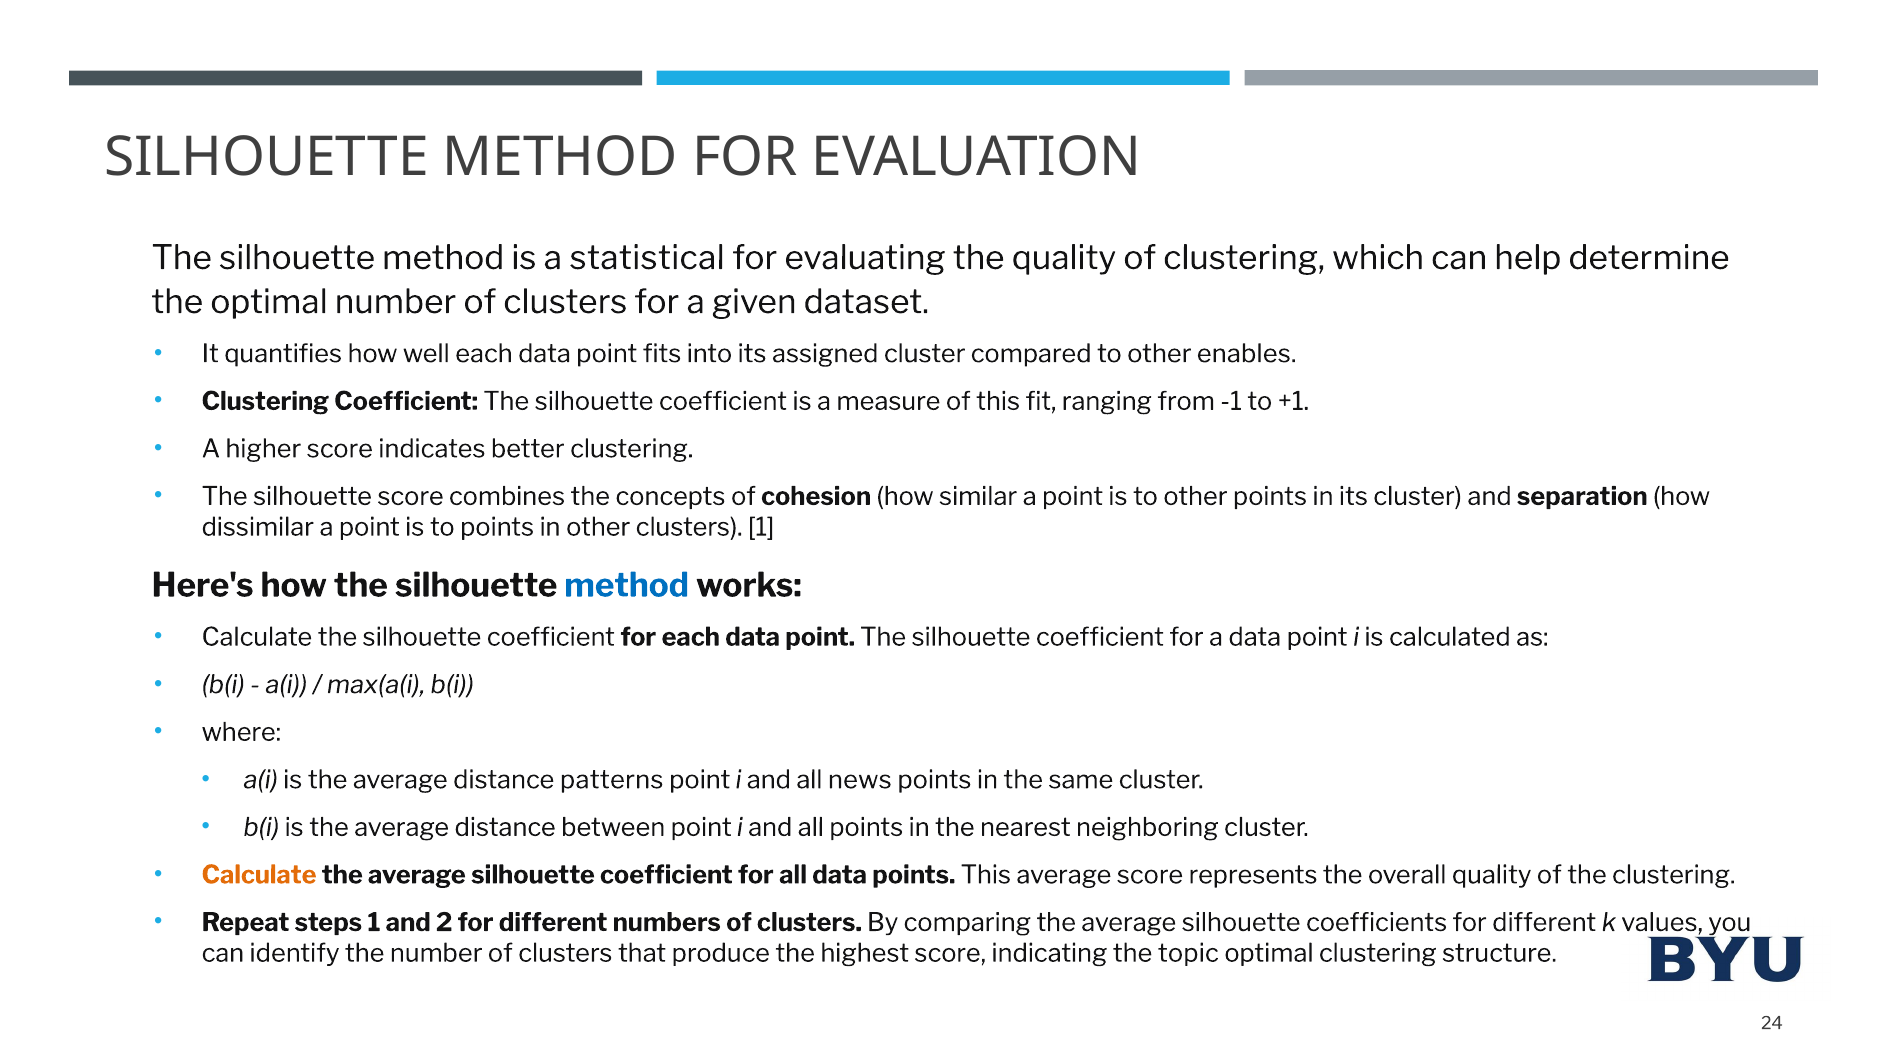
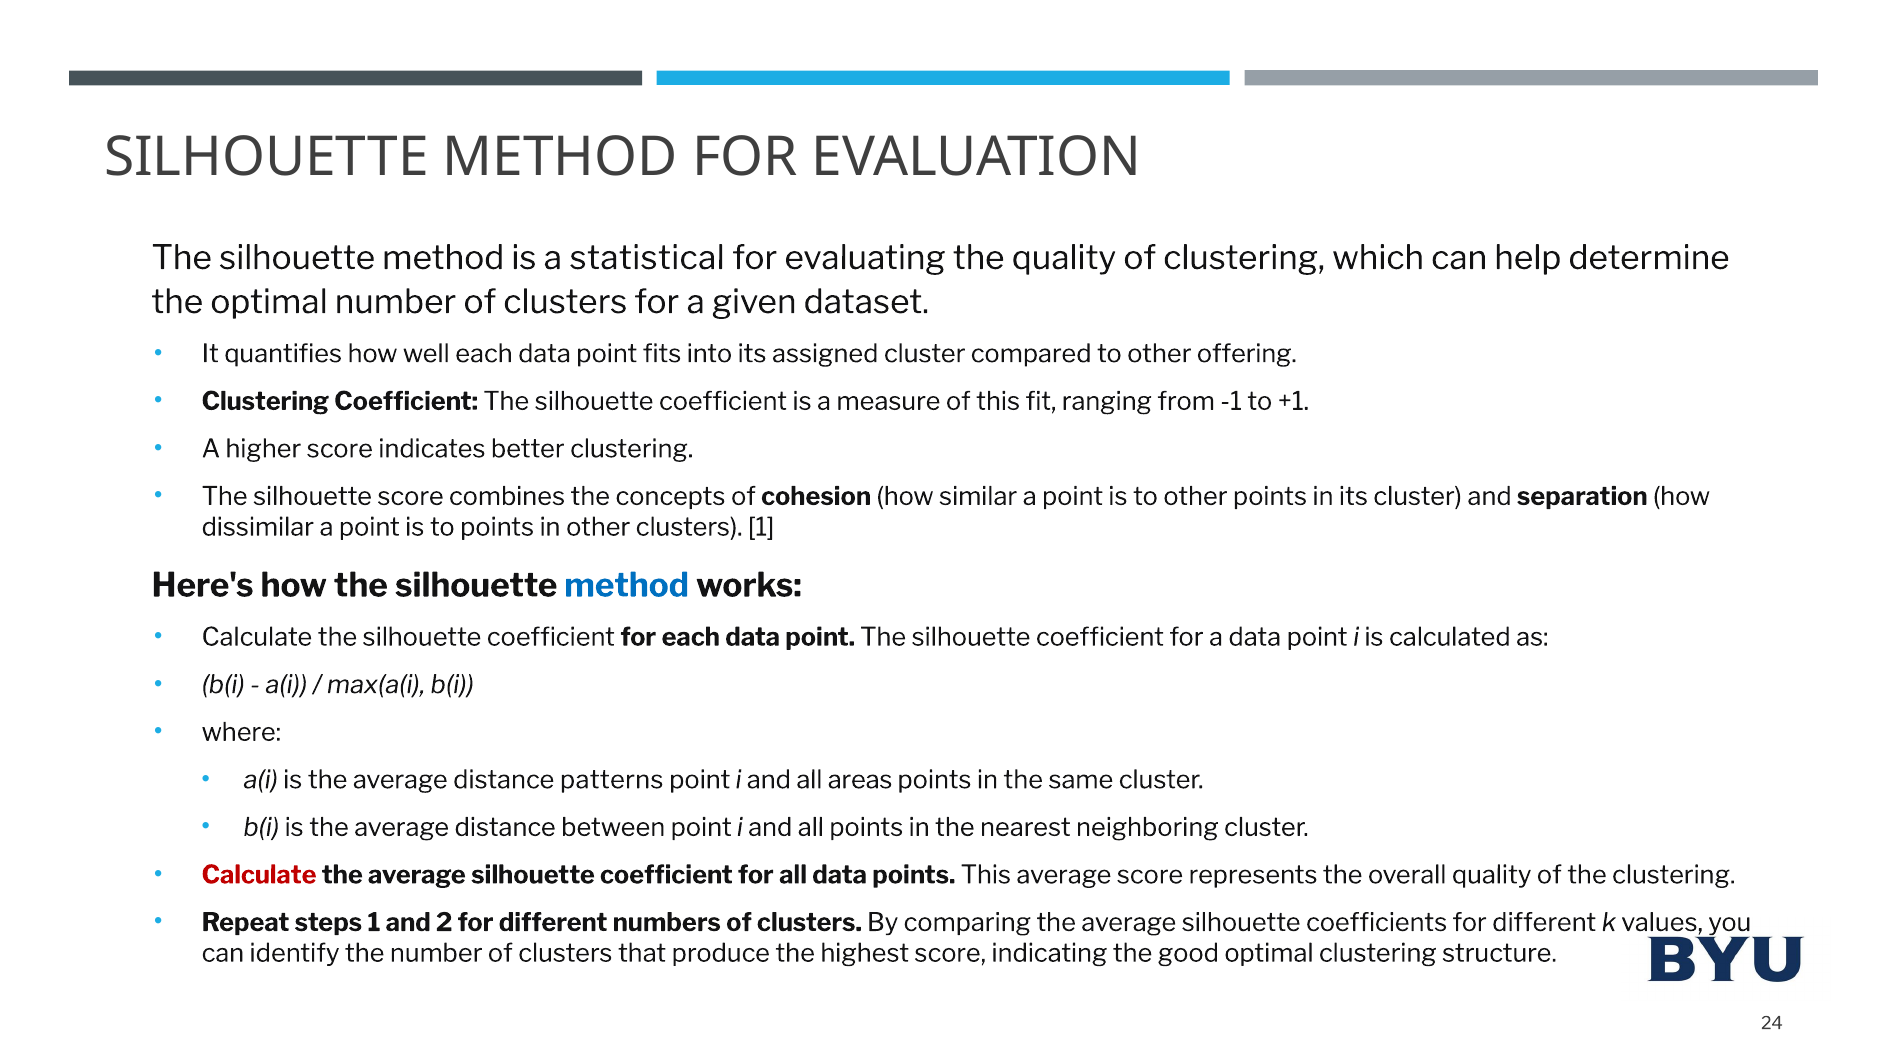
enables: enables -> offering (1247, 354)
news: news -> areas (860, 780)
Calculate colour: orange -> red (259, 875)
topic: topic -> good (1188, 954)
